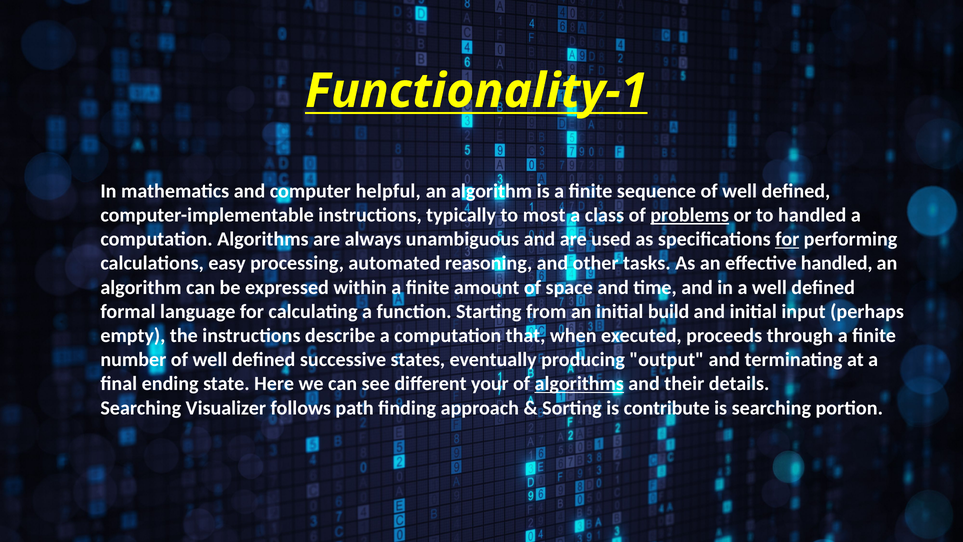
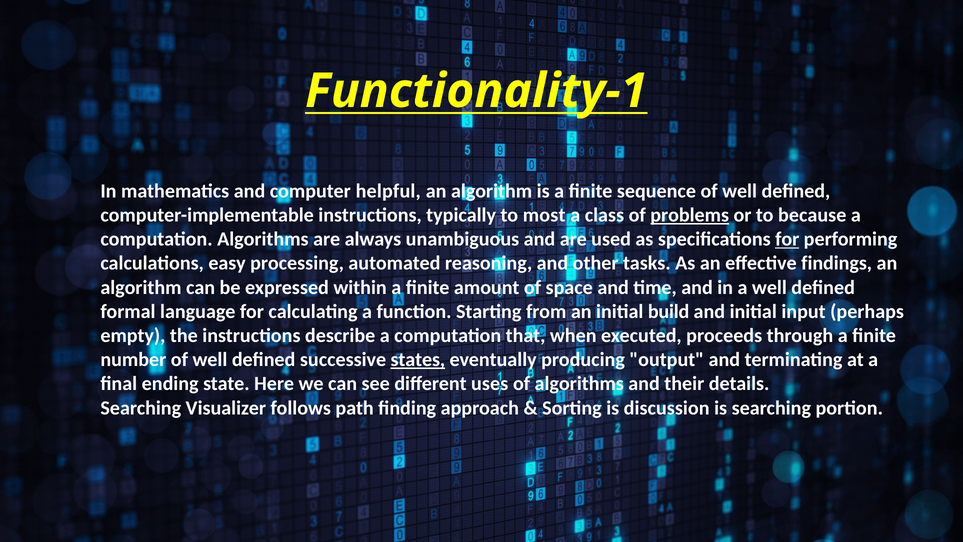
to handled: handled -> because (812, 215)
effective handled: handled -> findings (837, 263)
states underline: none -> present (418, 360)
your: your -> uses (490, 384)
algorithms underline: present -> none (579, 384)
contribute: contribute -> discussion (667, 408)
